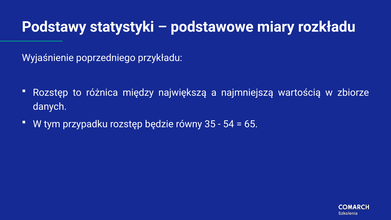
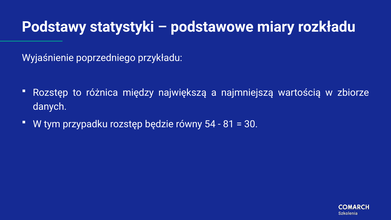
35: 35 -> 54 (210, 124)
54: 54 -> 81 (229, 124)
65: 65 -> 30 (251, 124)
